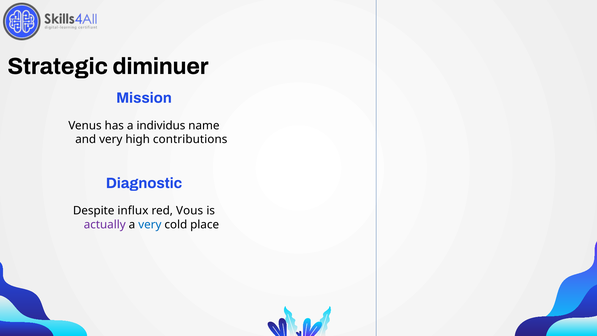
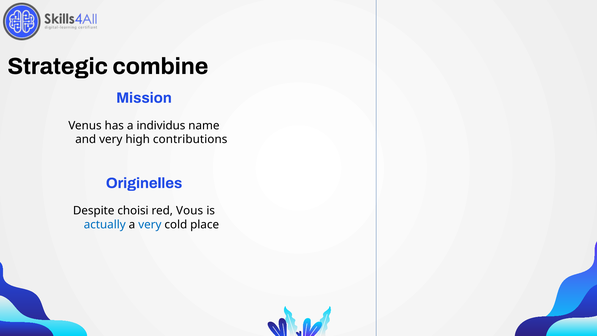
diminuer: diminuer -> combine (160, 66)
Diagnostic: Diagnostic -> Originelles (144, 183)
influx: influx -> choisi (133, 211)
actually colour: purple -> blue (105, 225)
